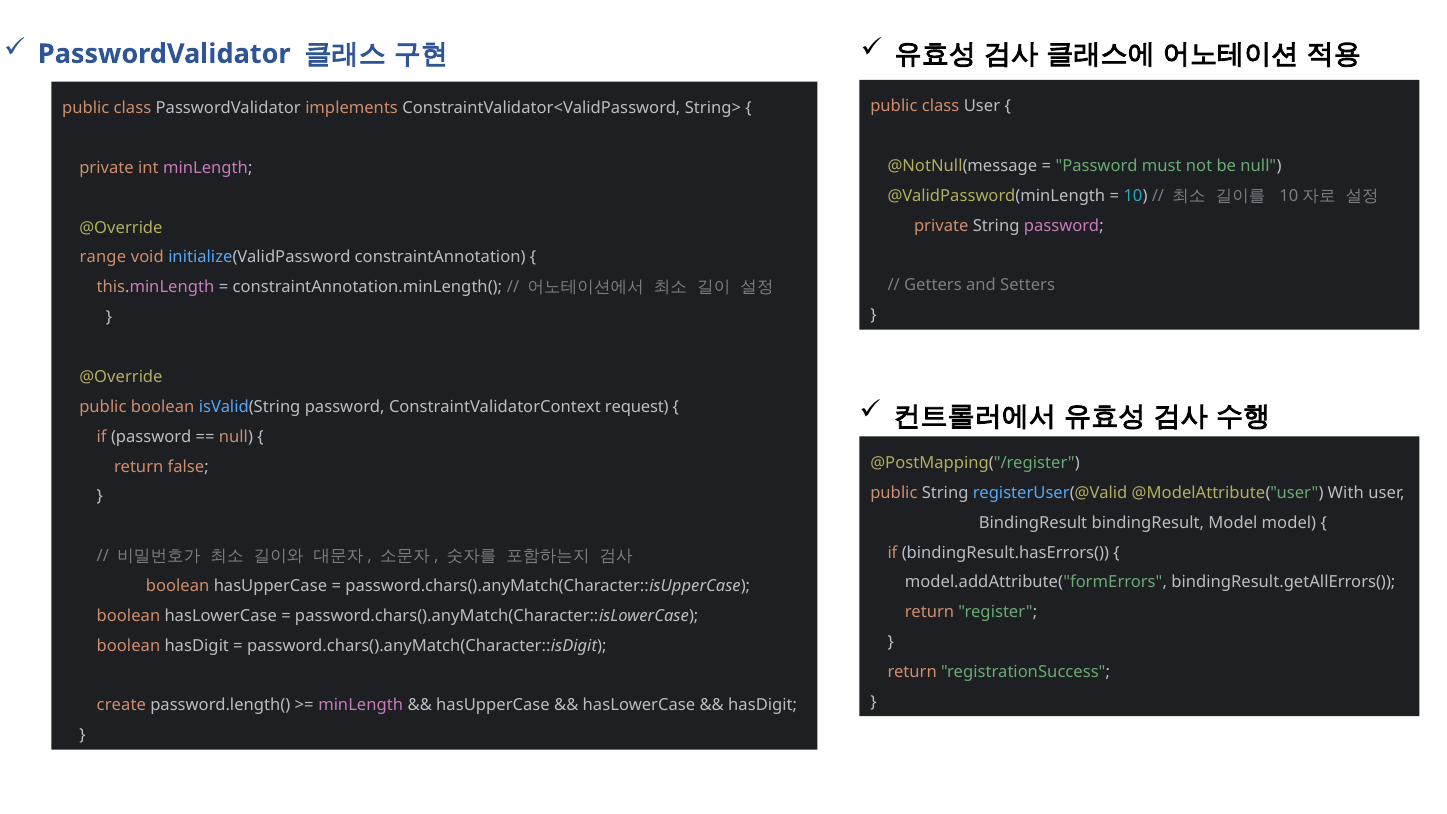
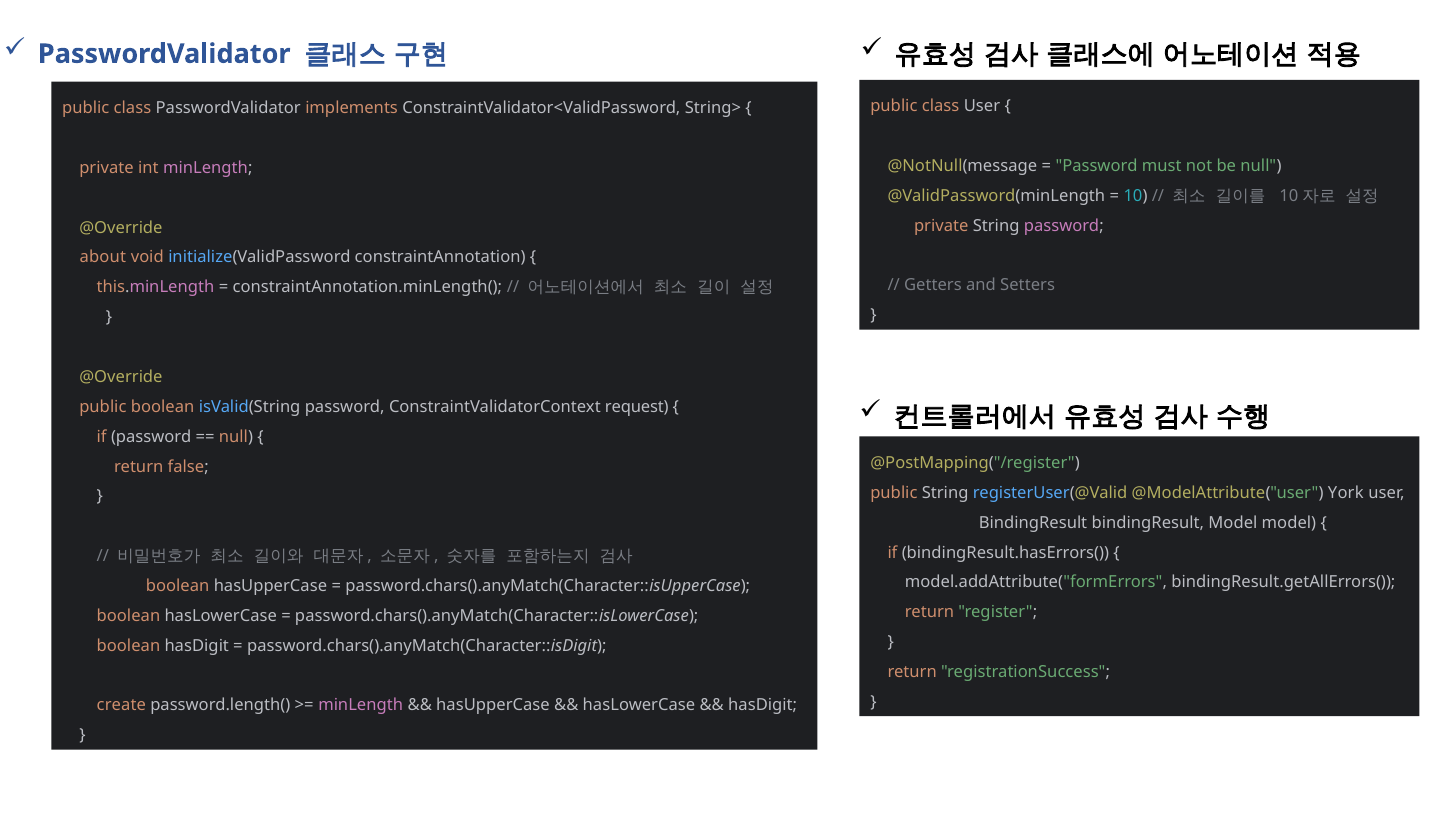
range: range -> about (103, 257)
With: With -> York (1346, 493)
